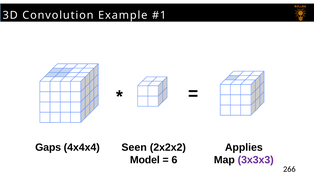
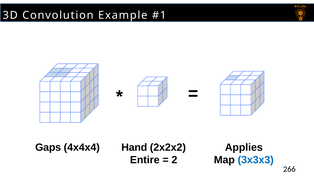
Seen: Seen -> Hand (134, 147)
Model: Model -> Entire (145, 160)
6: 6 -> 2 (174, 160)
3x3x3 colour: purple -> blue (256, 160)
